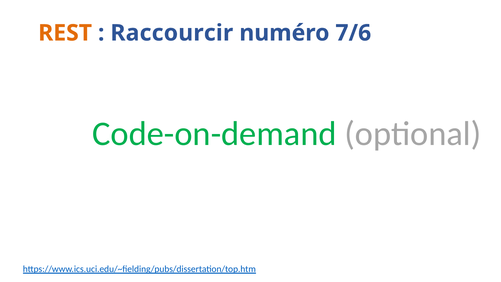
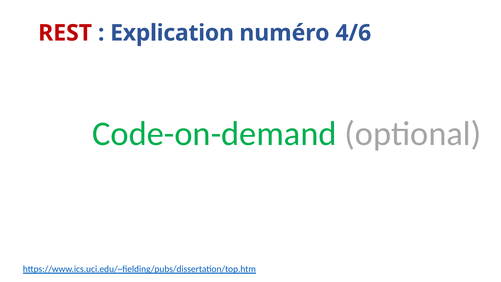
REST colour: orange -> red (65, 33)
Raccourcir: Raccourcir -> Explication (172, 33)
7/6: 7/6 -> 4/6 (353, 33)
